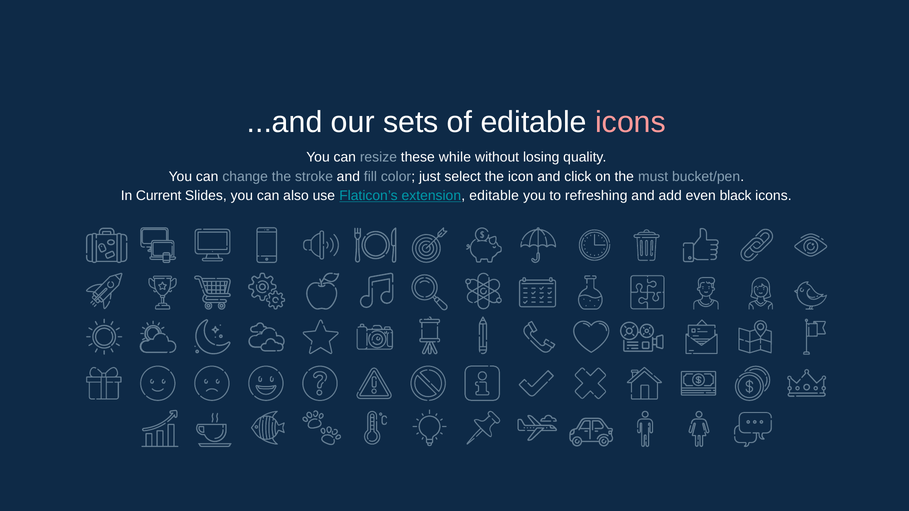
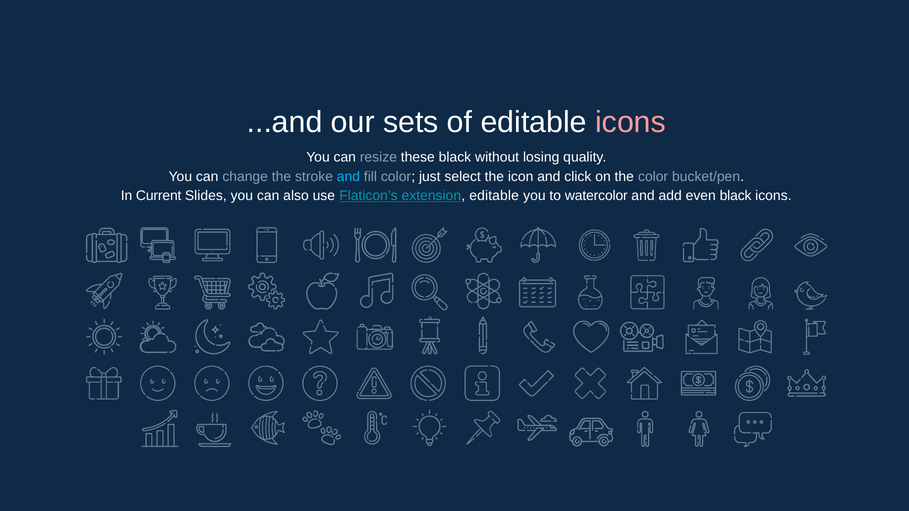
these while: while -> black (455, 157)
and colour: white -> light blue (348, 177)
the must: must -> color (653, 177)
refreshing: refreshing -> watercolor (596, 196)
